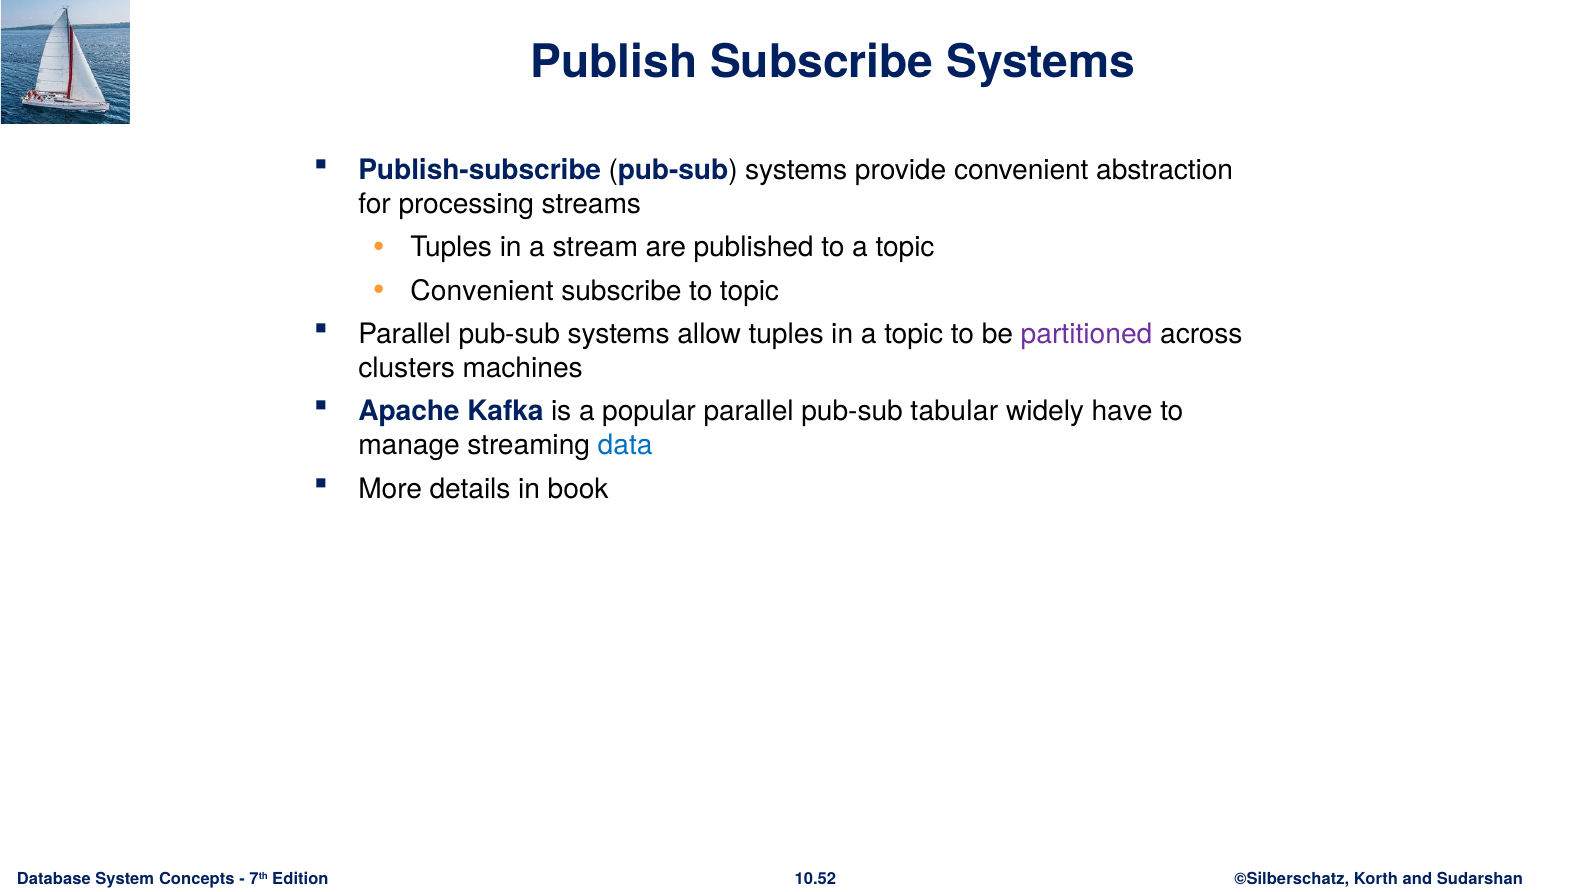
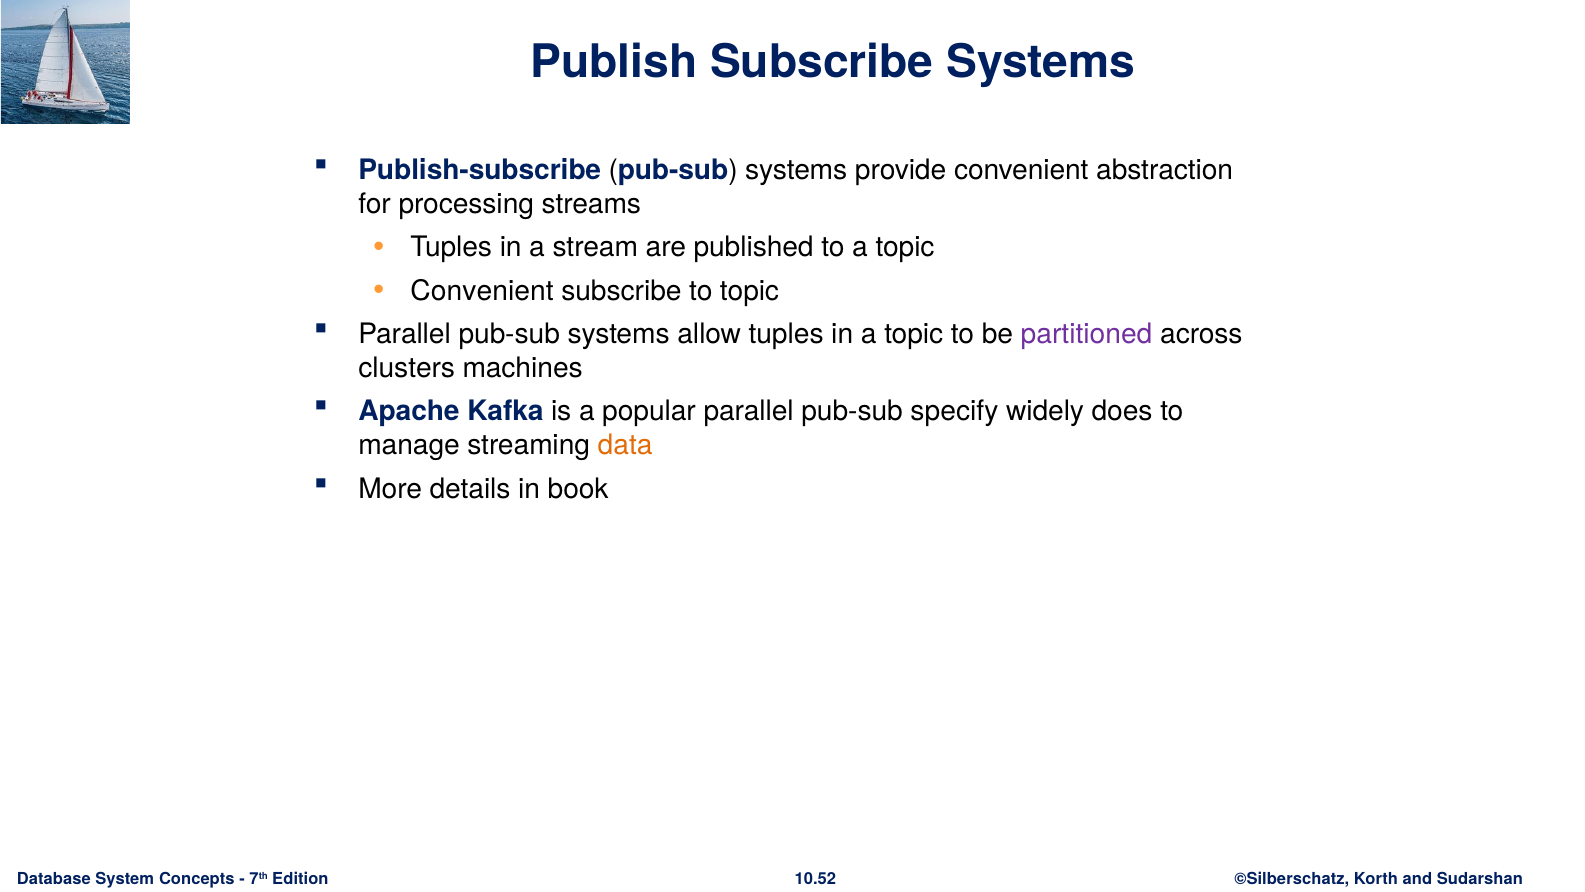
tabular: tabular -> specify (954, 411)
have: have -> does (1122, 411)
data colour: blue -> orange (625, 445)
